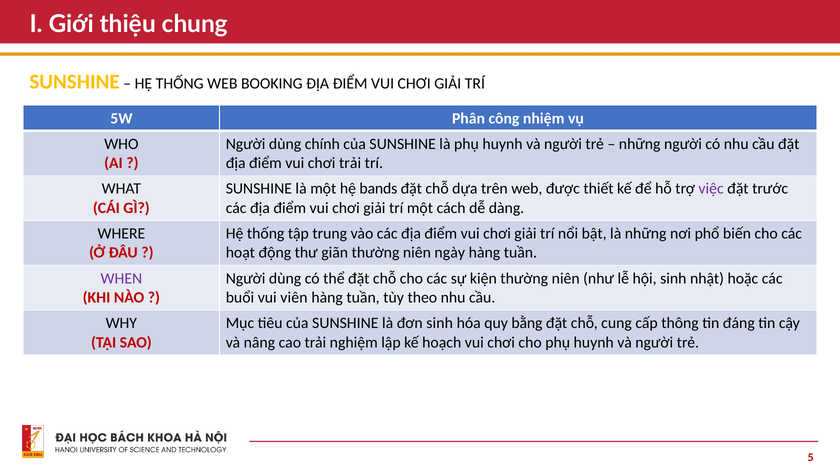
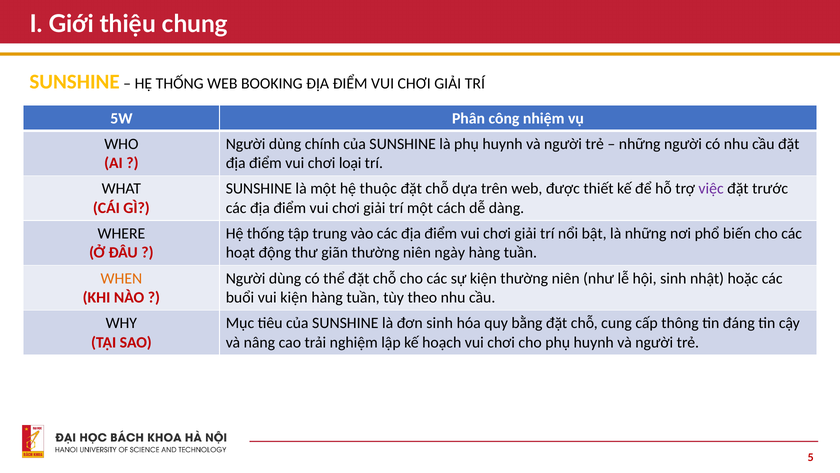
chơi trải: trải -> loại (350, 163)
bands: bands -> thuộc (378, 188)
WHEN colour: purple -> orange (121, 278)
vui viên: viên -> kiện (294, 297)
